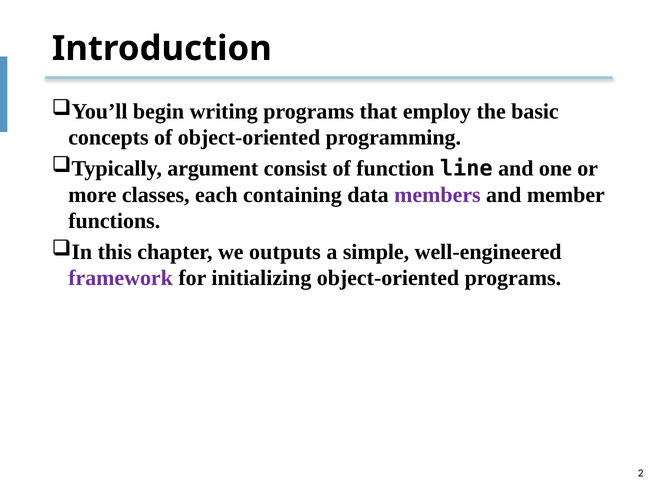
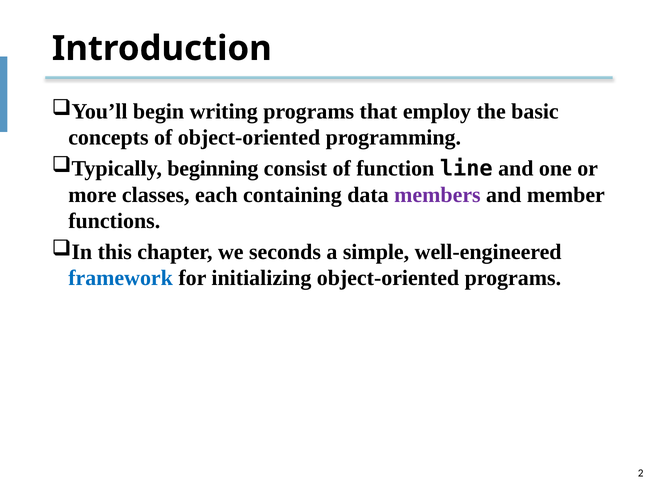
argument: argument -> beginning (213, 168)
outputs: outputs -> seconds (285, 252)
framework colour: purple -> blue (121, 278)
